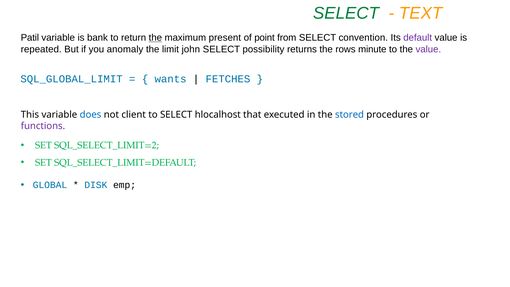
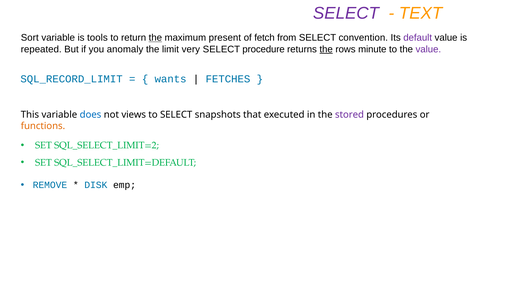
SELECT colour: green -> purple (346, 13)
Patil: Patil -> Sort (30, 38)
bank: bank -> tools (97, 38)
point: point -> fetch (265, 38)
john: john -> very (191, 49)
possibility: possibility -> procedure (264, 49)
the underline: none -> present (326, 49)
SQL_GLOBAL_LIMIT: SQL_GLOBAL_LIMIT -> SQL_RECORD_LIMIT (72, 79)
client: client -> views (134, 114)
hlocalhost: hlocalhost -> snapshots (218, 114)
stored colour: blue -> purple (349, 114)
functions colour: purple -> orange (43, 126)
GLOBAL: GLOBAL -> REMOVE (50, 185)
